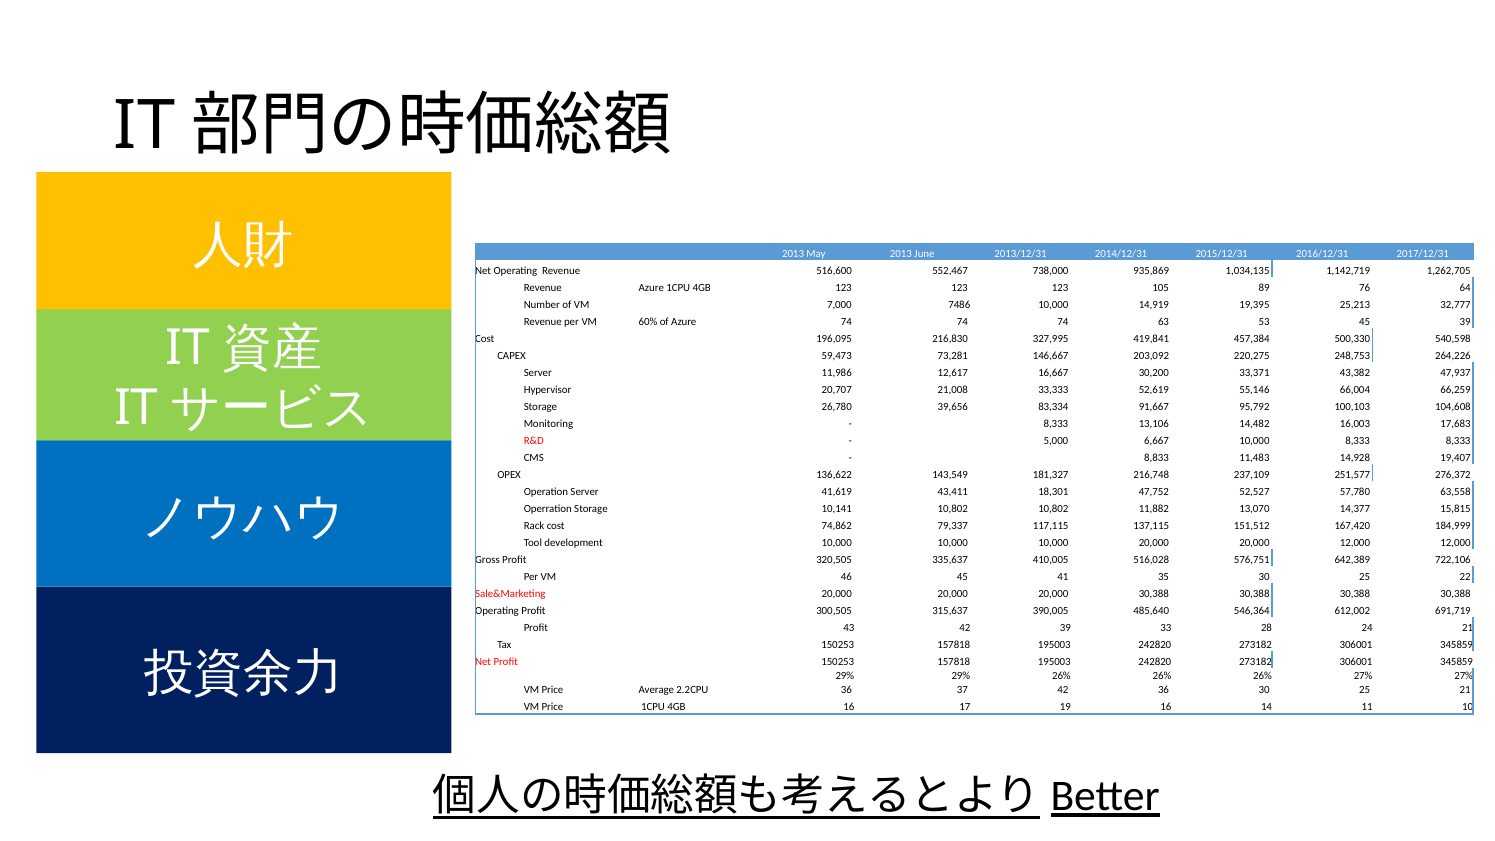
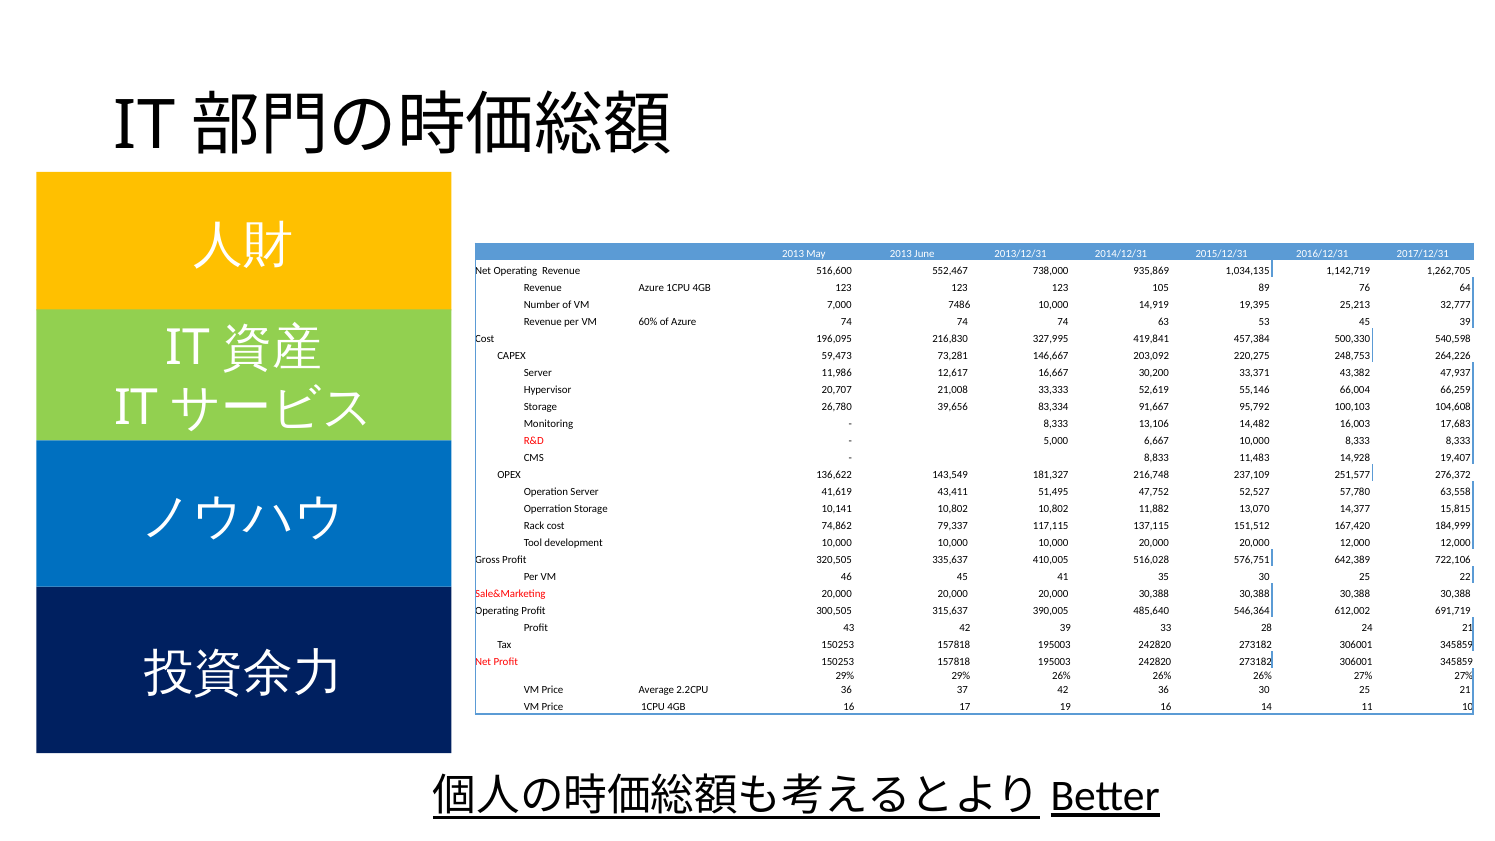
18,301: 18,301 -> 51,495 (1053, 492)
